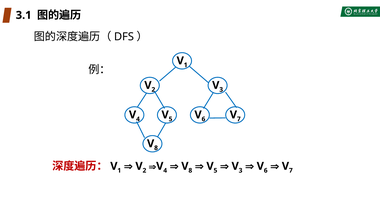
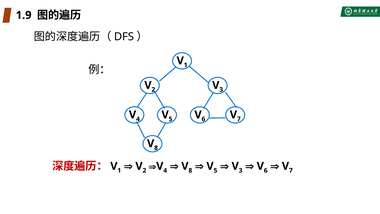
3.1: 3.1 -> 1.9 (24, 15)
